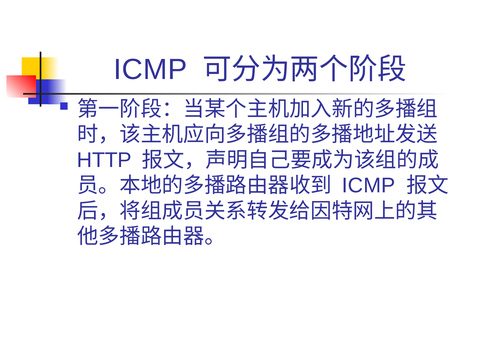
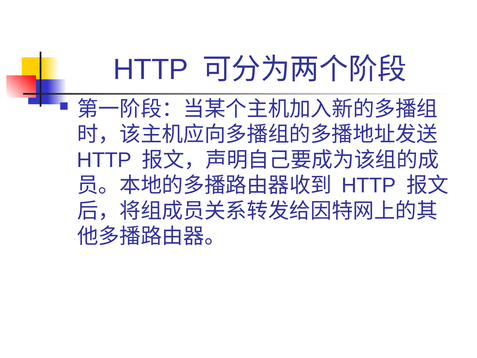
ICMP: ICMP -> HTTP (151, 70)
ICMP: ICMP -> HTTP (369, 185)
